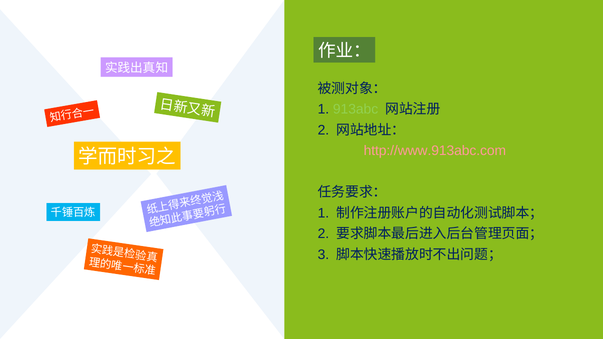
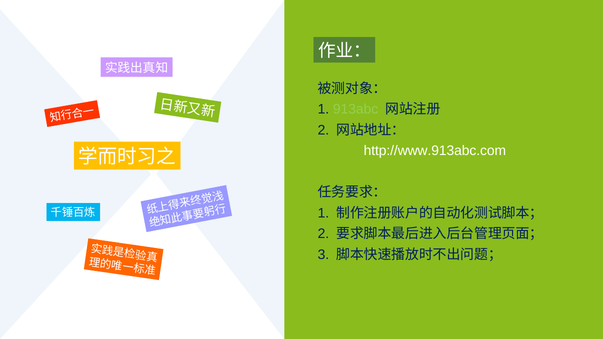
http://www.913abc.com colour: pink -> white (435, 151)
